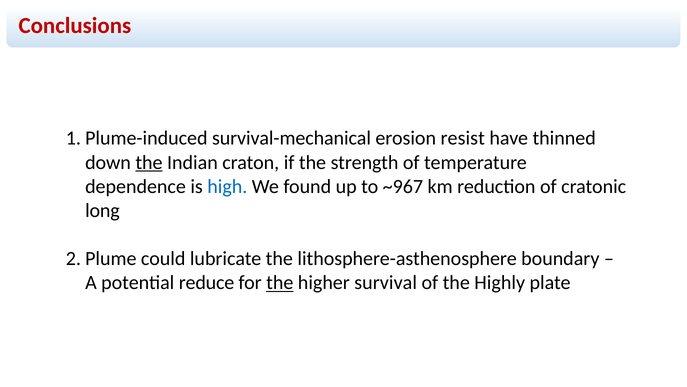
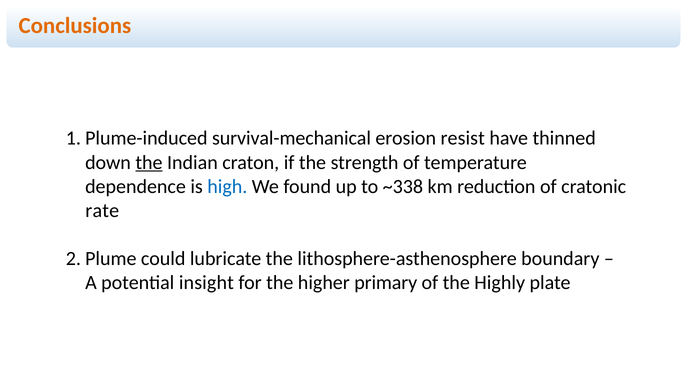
Conclusions colour: red -> orange (75, 26)
~967: ~967 -> ~338 (403, 186)
long: long -> rate (102, 210)
reduce: reduce -> insight (206, 282)
the underline: present -> none (280, 282)
survival: survival -> primary (386, 282)
